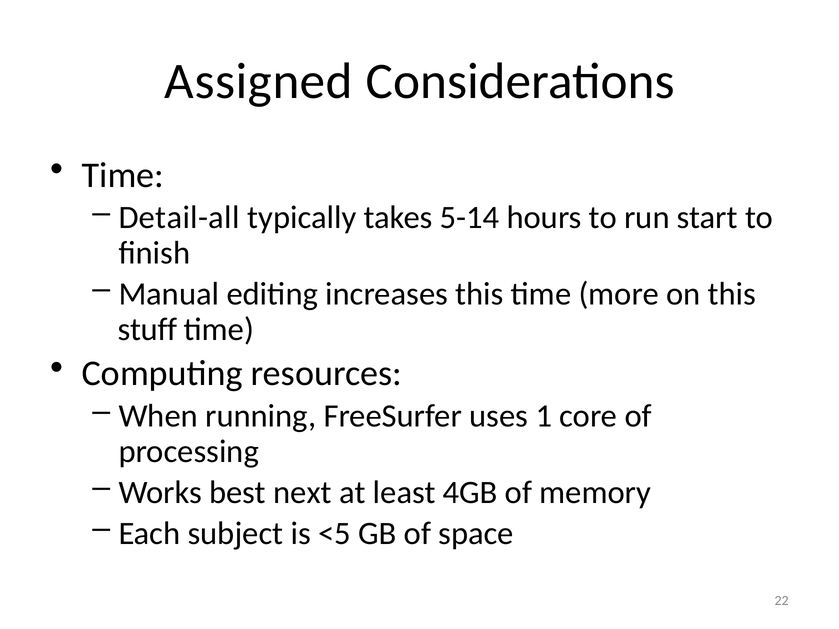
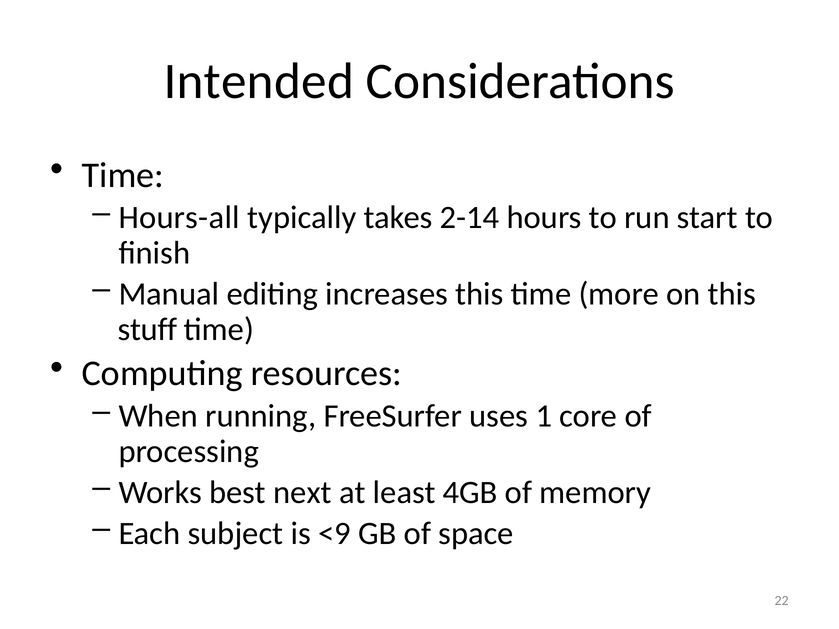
Assigned: Assigned -> Intended (259, 81)
Detail-all: Detail-all -> Hours-all (179, 218)
5-14: 5-14 -> 2-14 (470, 218)
<5: <5 -> <9 (335, 534)
